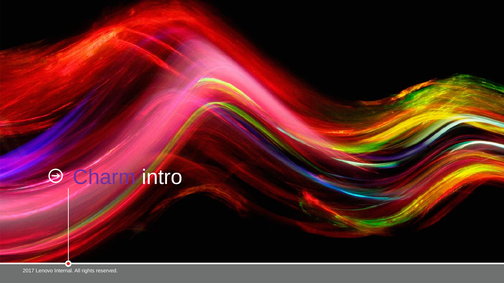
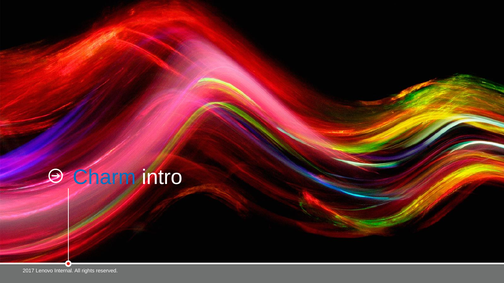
Charm colour: purple -> blue (104, 178)
